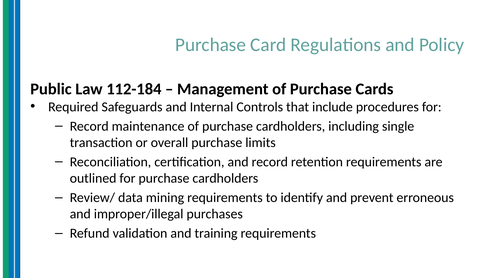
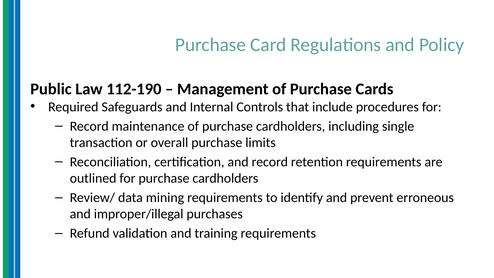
112-184: 112-184 -> 112-190 (134, 89)
